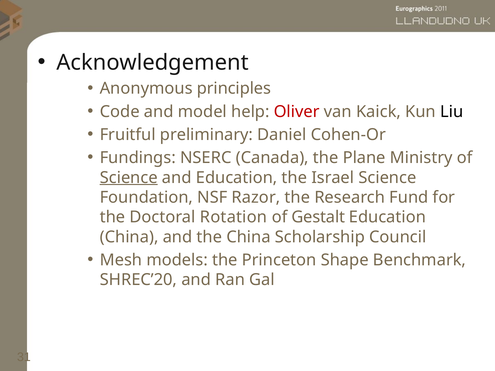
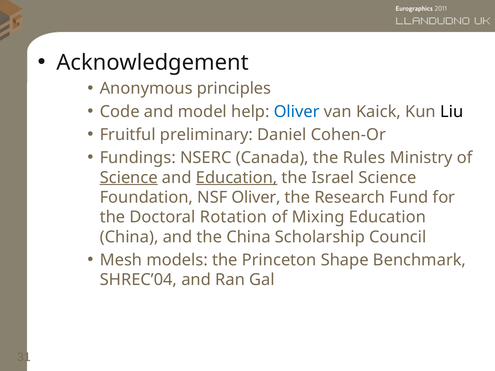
Oliver colour: red -> blue (297, 112)
Plane: Plane -> Rules (364, 158)
Education underline: none -> present (237, 178)
NSF Razor: Razor -> Oliver (256, 197)
Gestalt: Gestalt -> Mixing (318, 217)
SHREC’20: SHREC’20 -> SHREC’04 (138, 280)
